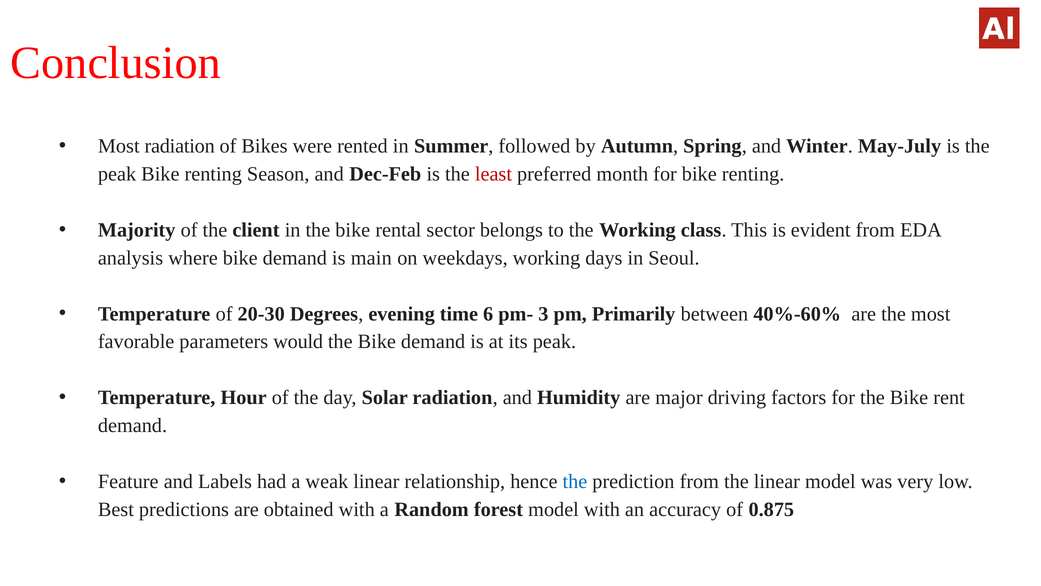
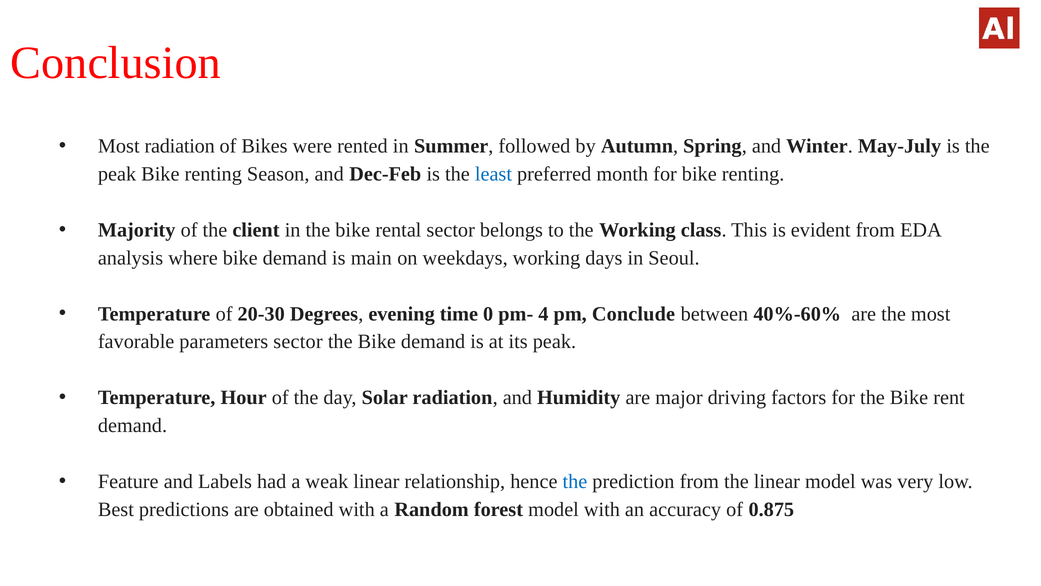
least colour: red -> blue (493, 174)
6: 6 -> 0 (488, 314)
3: 3 -> 4 (543, 314)
Primarily: Primarily -> Conclude (633, 314)
parameters would: would -> sector (298, 342)
